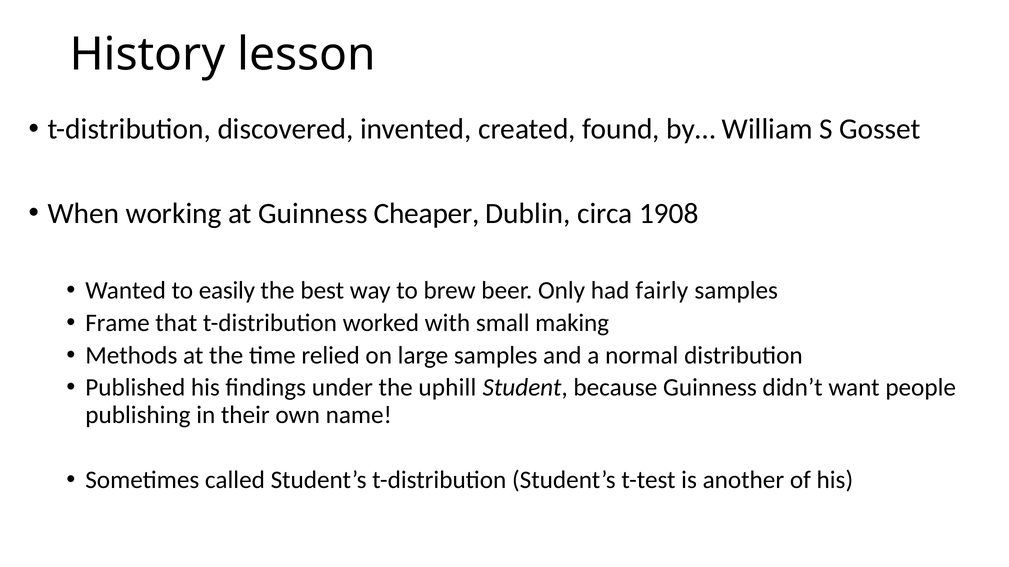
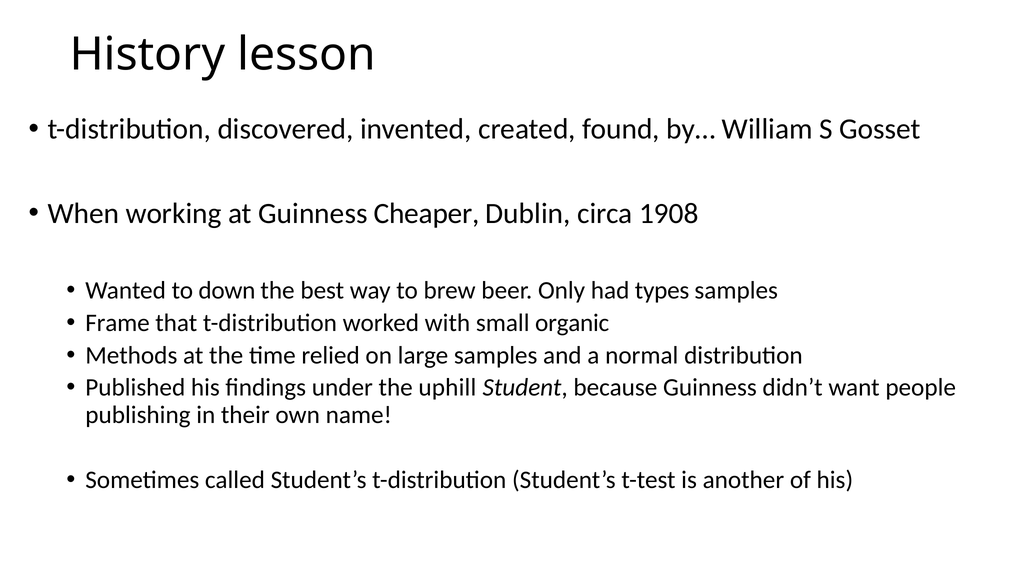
easily: easily -> down (227, 291)
fairly: fairly -> types (662, 291)
making: making -> organic (572, 323)
